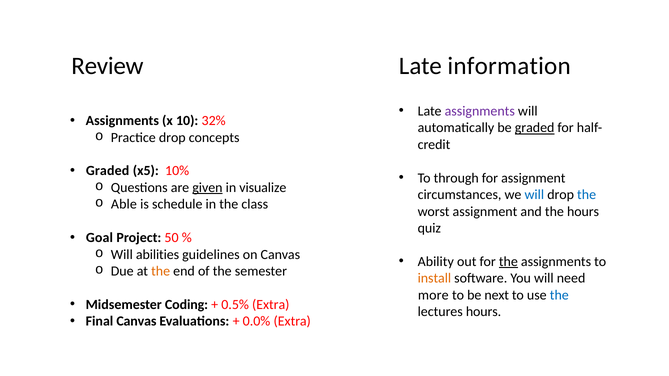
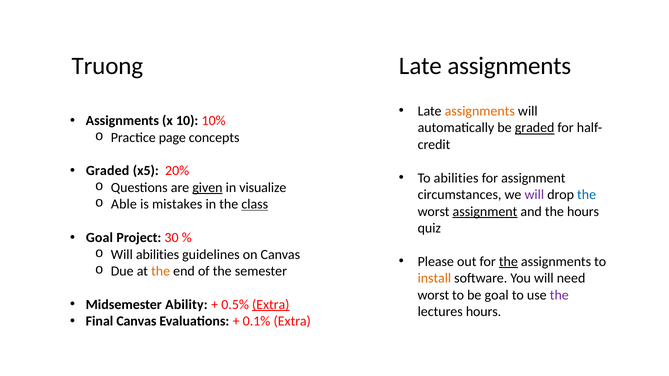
Review: Review -> Truong (107, 66)
information: information -> assignments (509, 66)
assignments colour: purple -> orange (480, 111)
32%: 32% -> 10% (214, 121)
Practice drop: drop -> page (172, 138)
10%: 10% -> 20% (177, 171)
To through: through -> abilities (456, 178)
will colour: blue -> purple (534, 195)
schedule: schedule -> mistakes (177, 204)
class underline: none -> present (255, 204)
assignment underline: none -> present (485, 212)
50: 50 -> 30 (172, 238)
Ability: Ability -> Please (436, 262)
more: more -> worst (433, 295)
be next: next -> goal (497, 295)
the colour: blue -> purple (559, 295)
Coding: Coding -> Ability (186, 305)
Extra underline: none -> present (271, 305)
0.0%: 0.0% -> 0.1% (257, 322)
